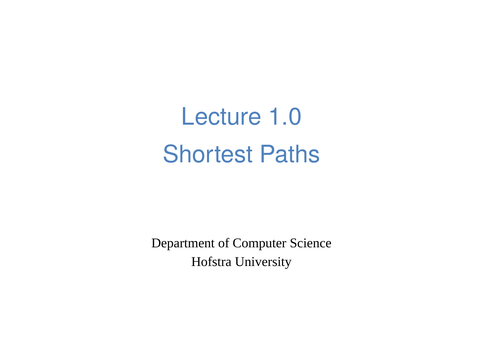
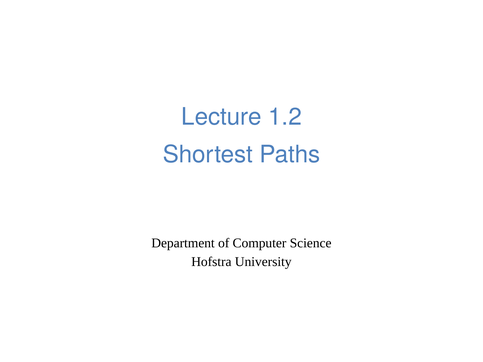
1.0: 1.0 -> 1.2 (285, 117)
